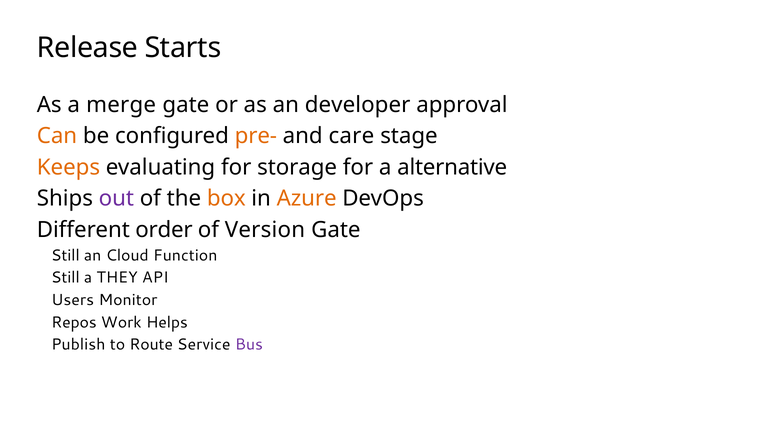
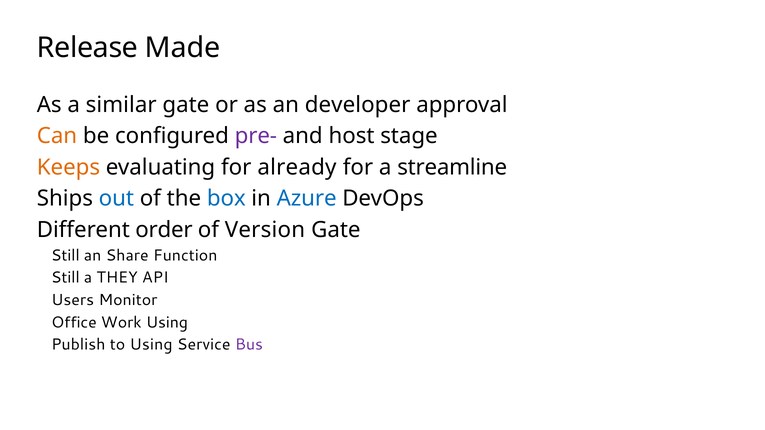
Starts: Starts -> Made (183, 48)
merge: merge -> similar (121, 105)
pre- colour: orange -> purple (256, 136)
care: care -> host (352, 136)
storage: storage -> already (297, 167)
alternative: alternative -> streamline (452, 167)
out colour: purple -> blue (116, 199)
box colour: orange -> blue (226, 199)
Azure colour: orange -> blue (307, 199)
Cloud: Cloud -> Share (127, 256)
Repos: Repos -> Office (74, 323)
Work Helps: Helps -> Using (167, 323)
to Route: Route -> Using (151, 345)
